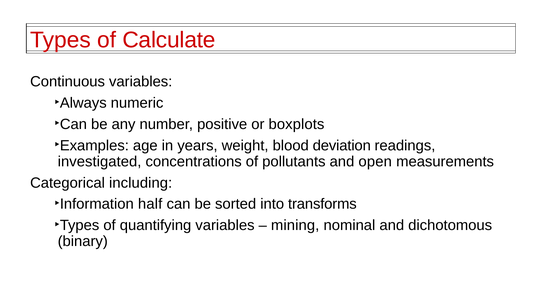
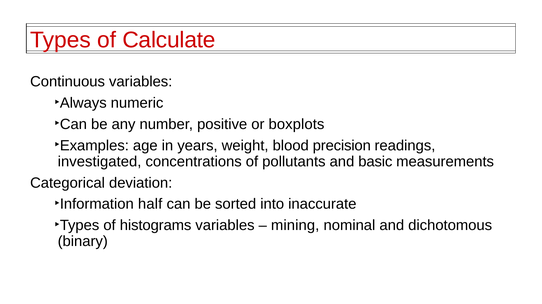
deviation: deviation -> precision (342, 146)
open: open -> basic (375, 162)
including: including -> deviation (141, 183)
transforms: transforms -> inaccurate (322, 204)
quantifying: quantifying -> histograms (156, 226)
